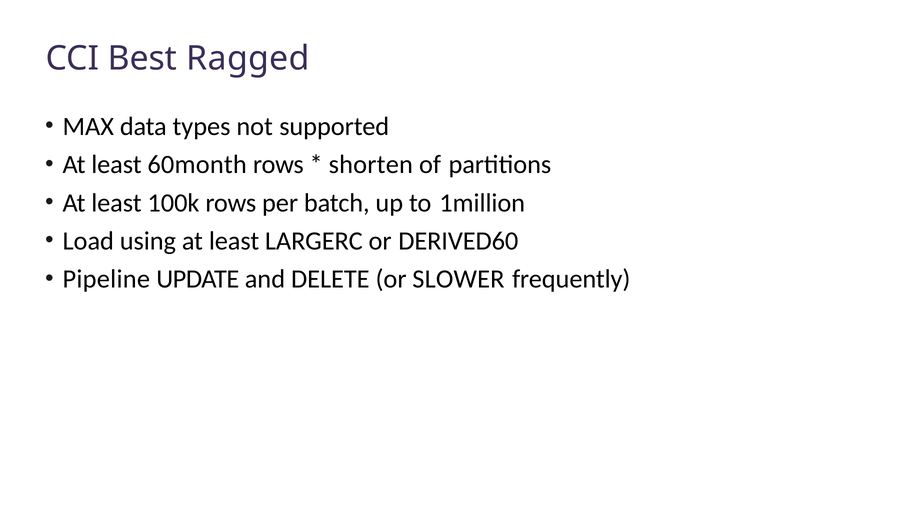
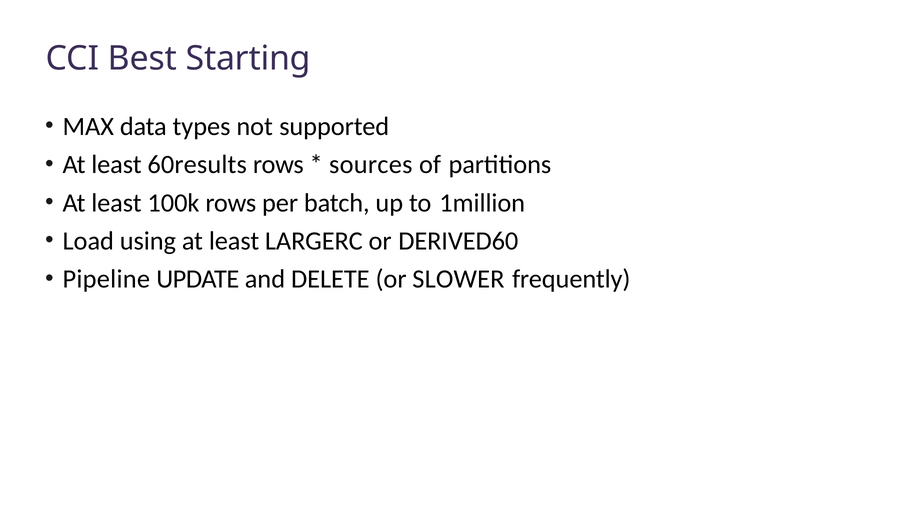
Ragged: Ragged -> Starting (248, 58)
60month: 60month -> 60results (197, 165)
shorten: shorten -> sources (371, 165)
